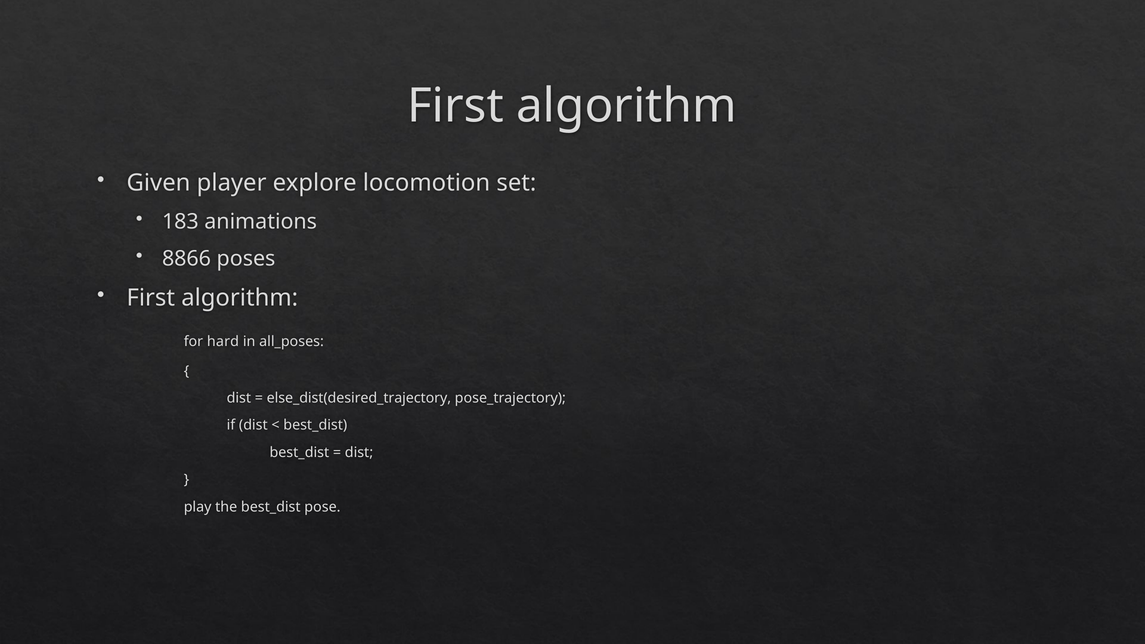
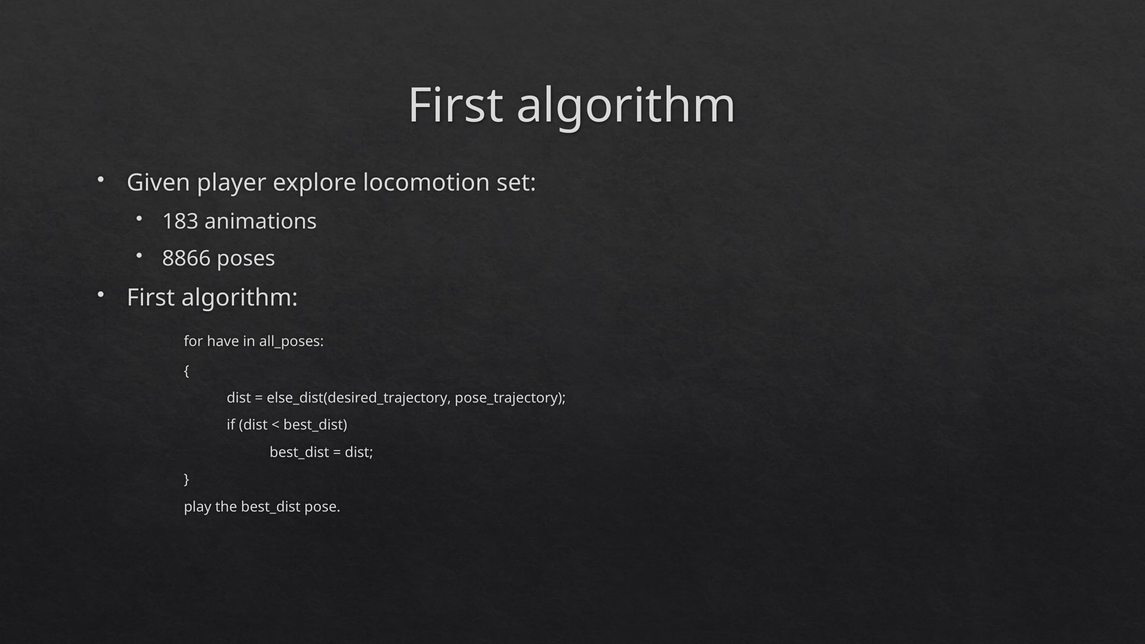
hard: hard -> have (223, 342)
